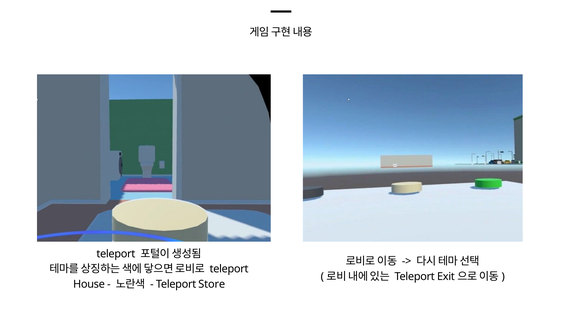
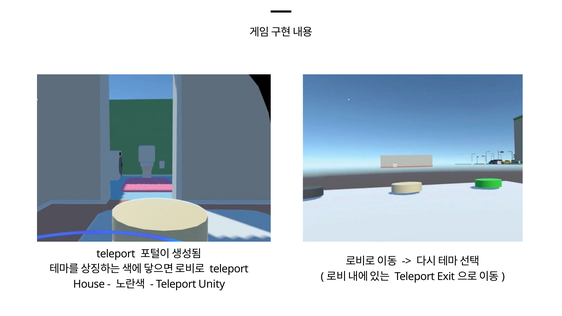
Store: Store -> Unity (212, 284)
